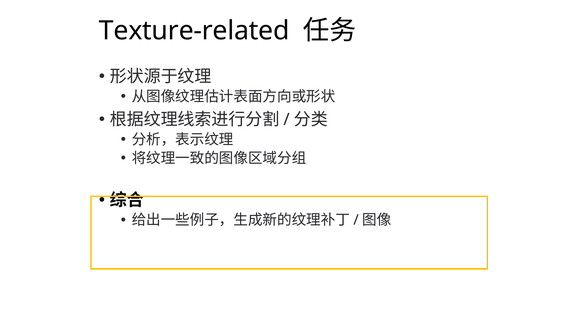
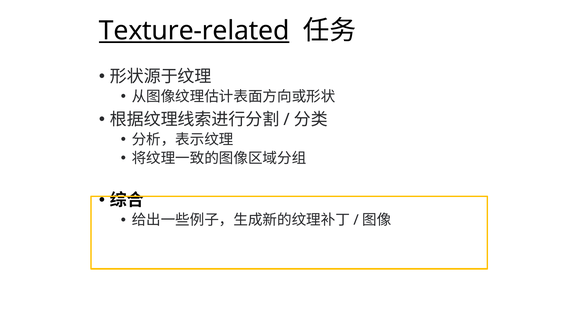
Texture-related underline: none -> present (194, 31)
